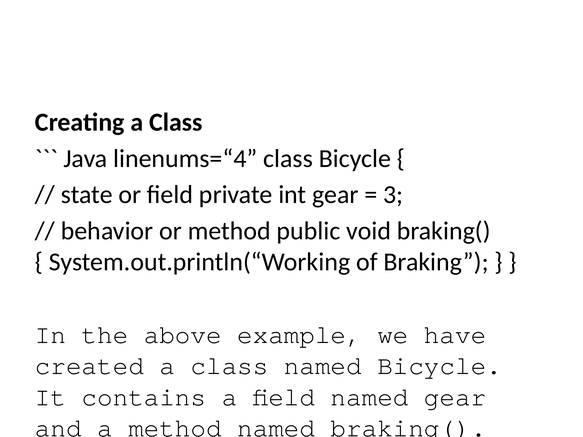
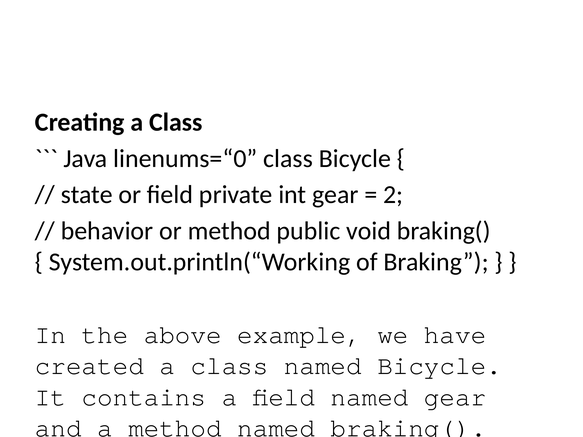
linenums=“4: linenums=“4 -> linenums=“0 (185, 159)
3: 3 -> 2 (393, 195)
